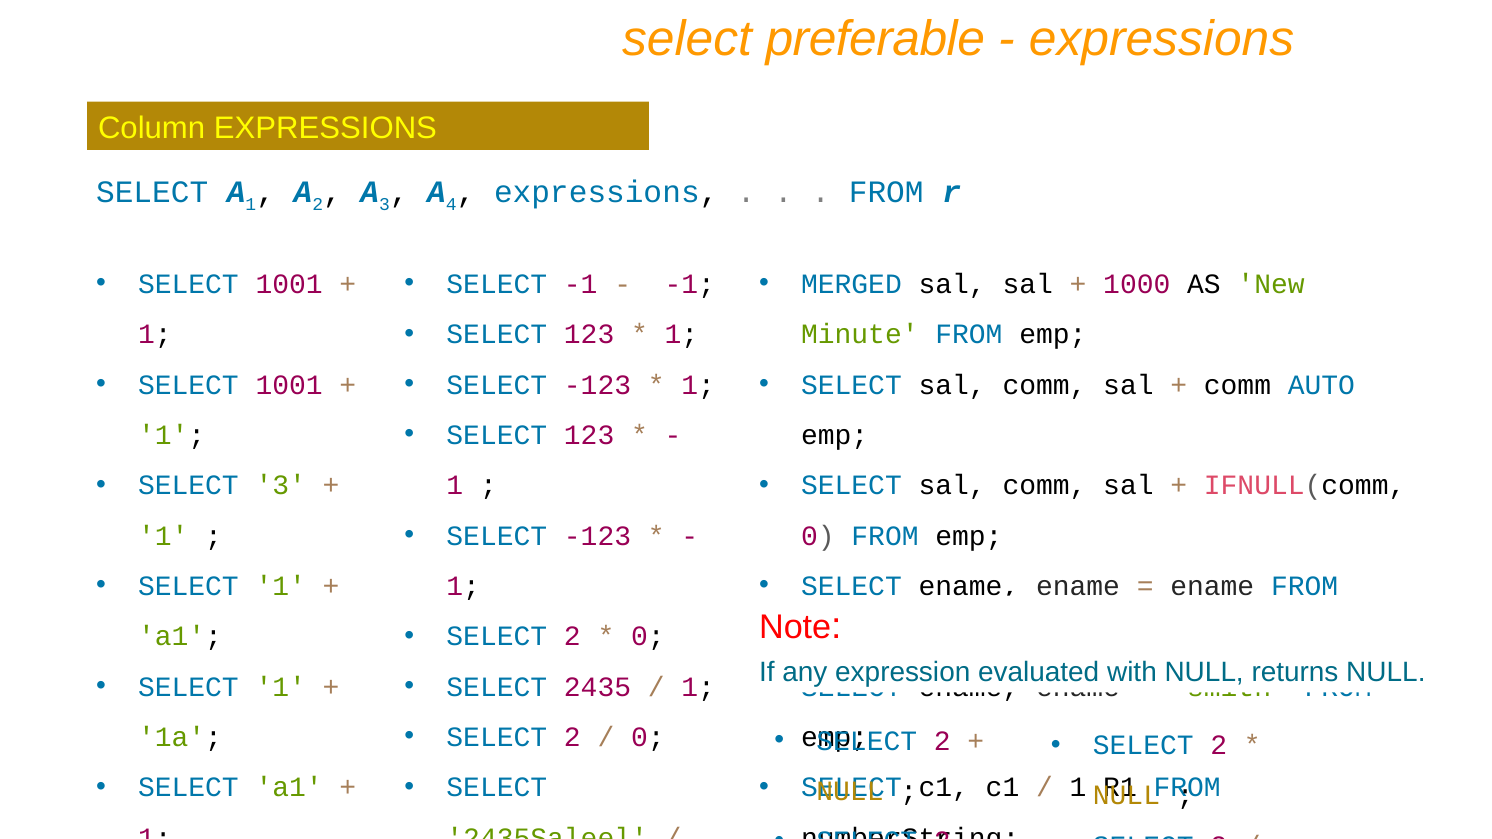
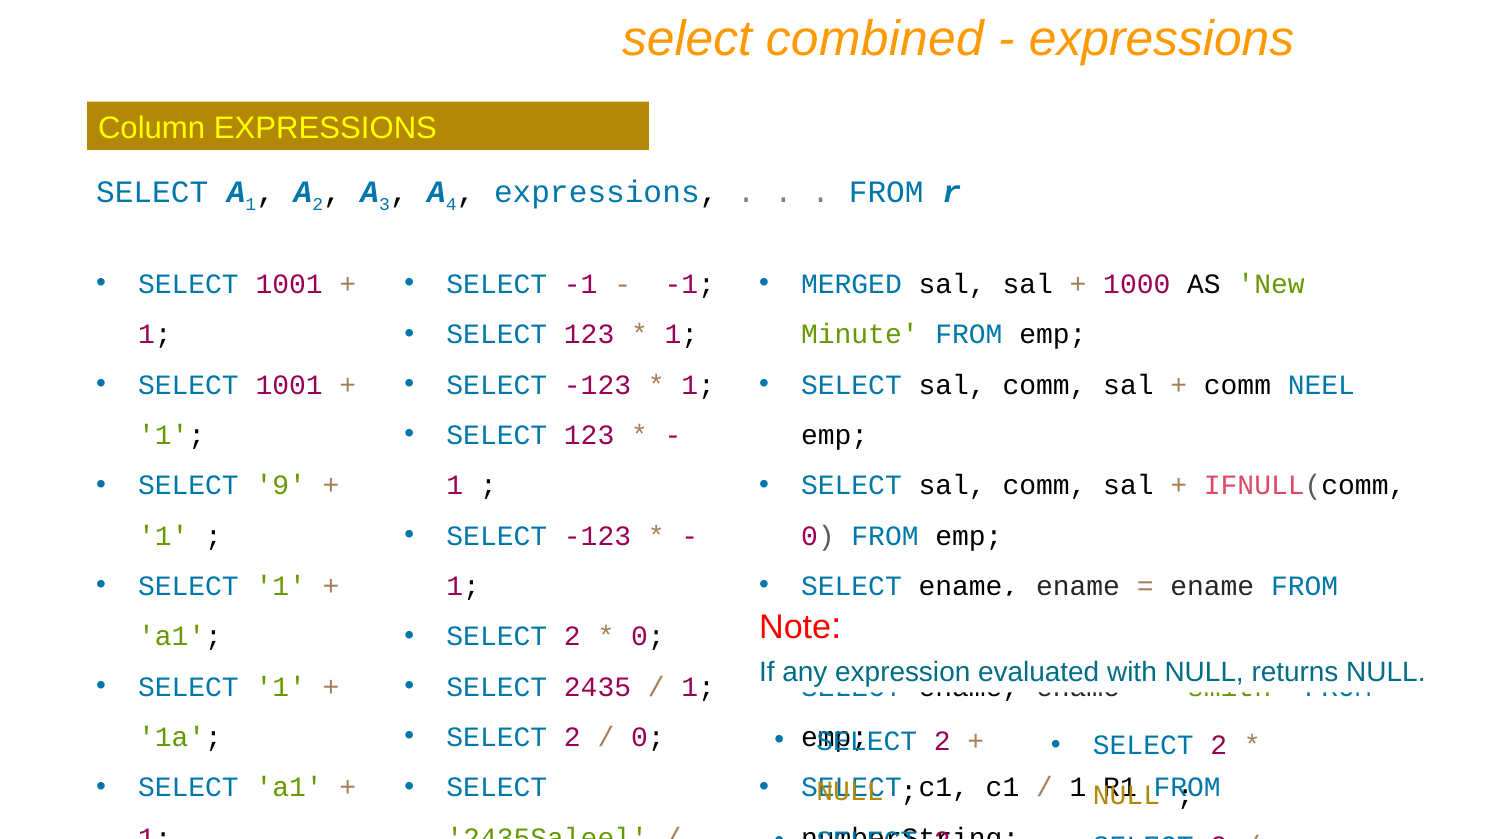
preferable: preferable -> combined (875, 39)
AUTO: AUTO -> NEEL (1321, 385)
SELECT 3: 3 -> 9 (281, 486)
